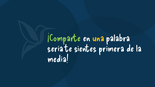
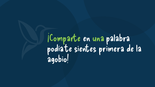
una colour: yellow -> light green (98, 38)
sería: sería -> podía (55, 49)
media: media -> agobio (58, 59)
